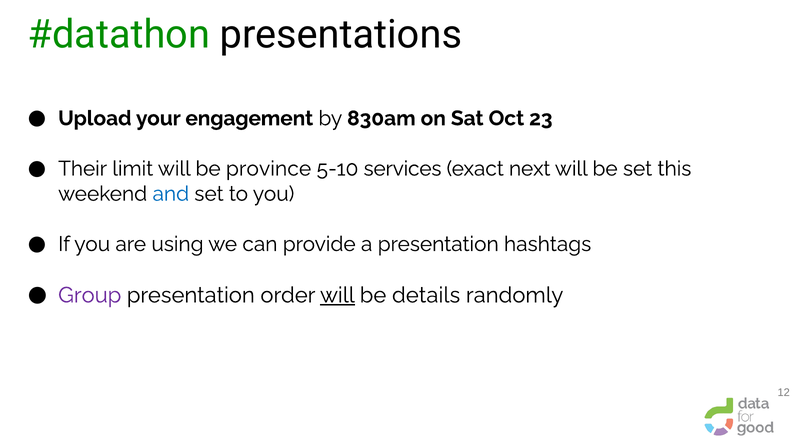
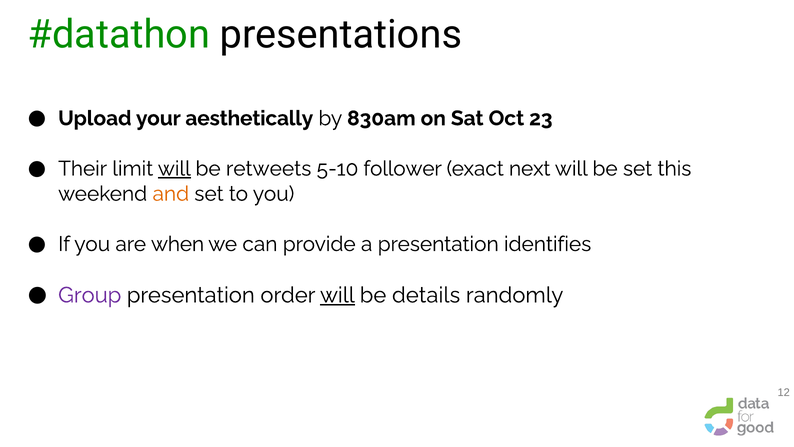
engagement: engagement -> aesthetically (249, 118)
will underline: none -> present (174, 169)
province: province -> retweets (269, 169)
services: services -> follower (403, 169)
and colour: blue -> orange (171, 194)
using: using -> when (178, 244)
hashtags: hashtags -> identifies (548, 244)
